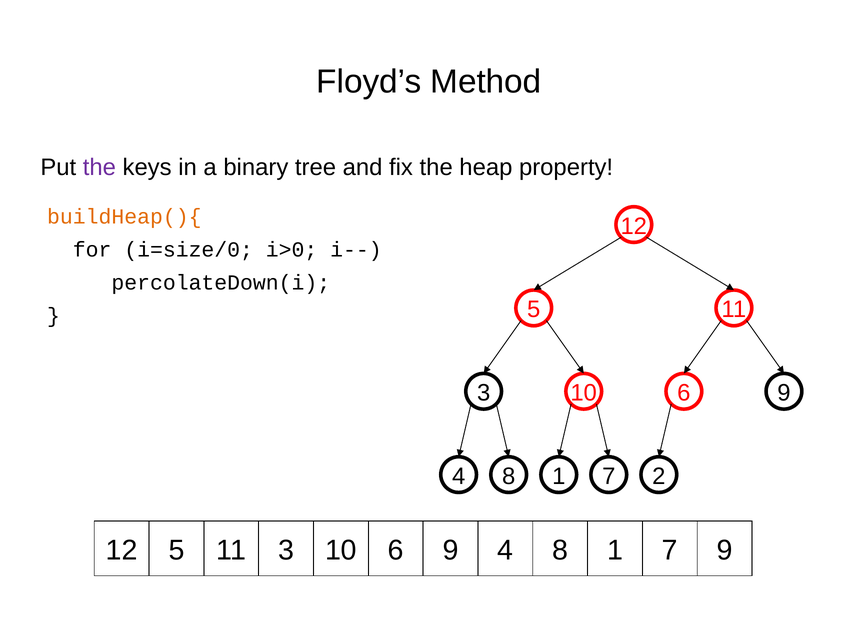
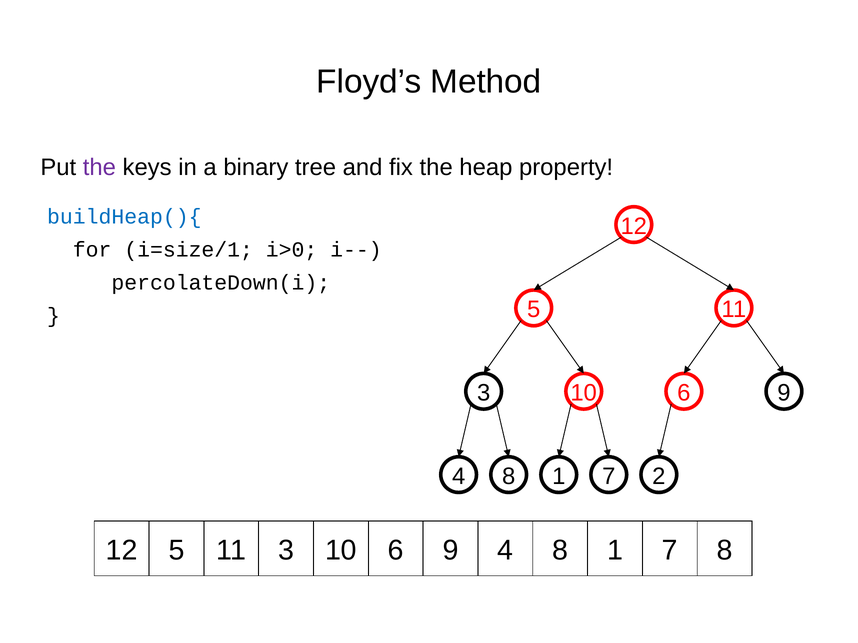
buildHeap(){ colour: orange -> blue (124, 217)
i=size/0: i=size/0 -> i=size/1 (189, 250)
7 9: 9 -> 8 (725, 551)
